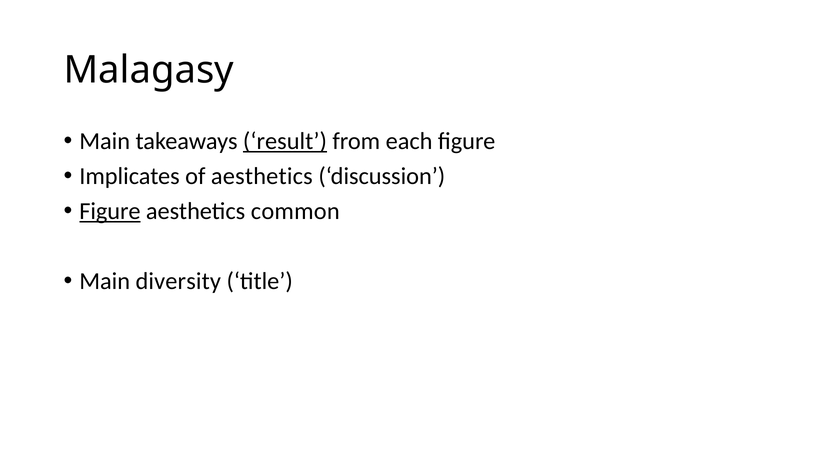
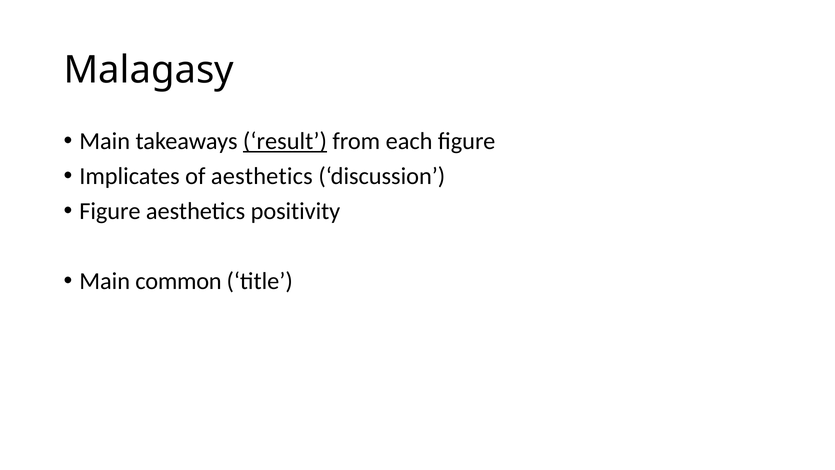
Figure underline: present -> none (110, 211)
common: common -> positivity (295, 211)
diversity: diversity -> common (178, 281)
